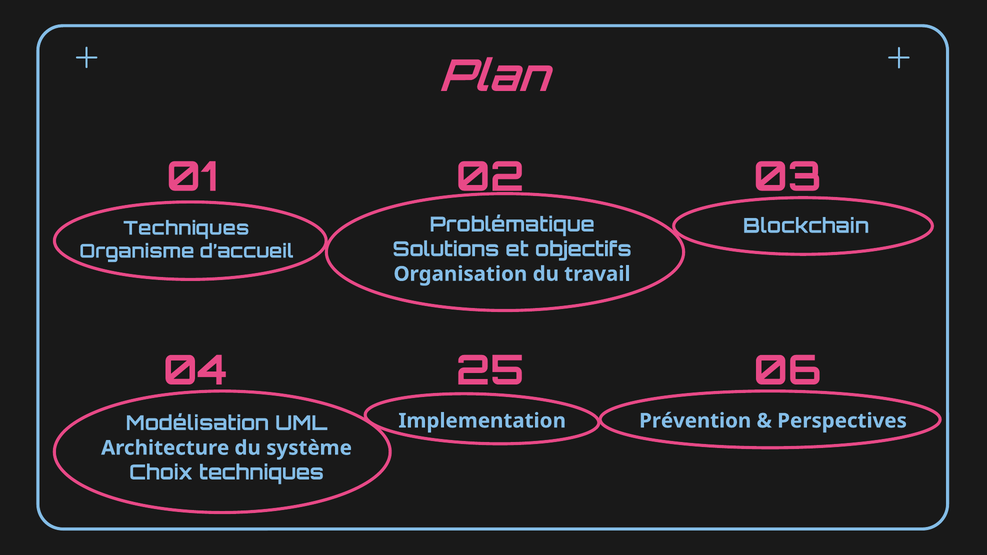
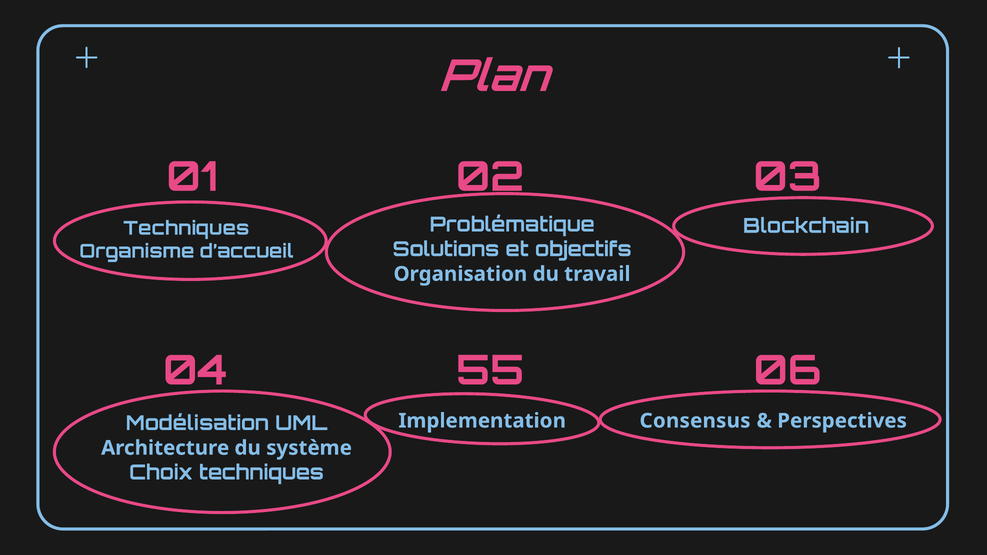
25: 25 -> 55 (490, 371)
Prévention: Prévention -> Consensus (695, 421)
